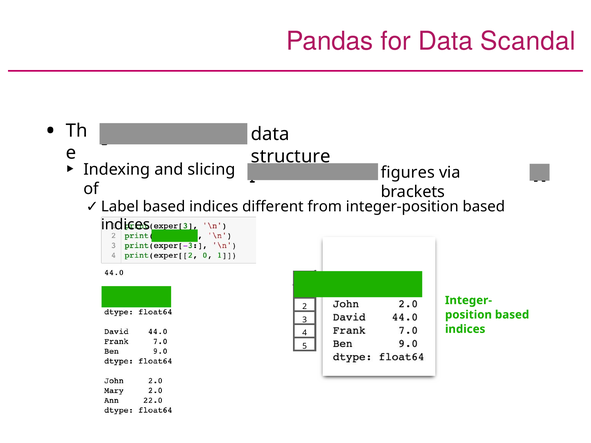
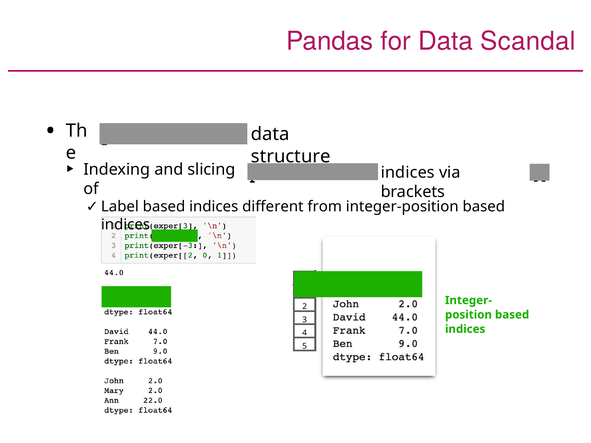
figures: figures -> indices (408, 173)
